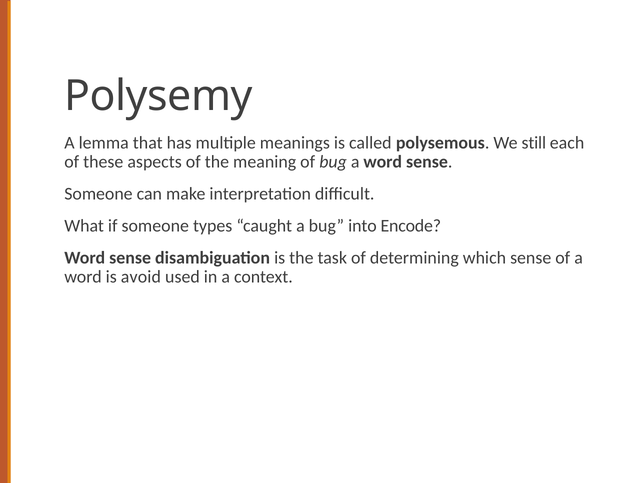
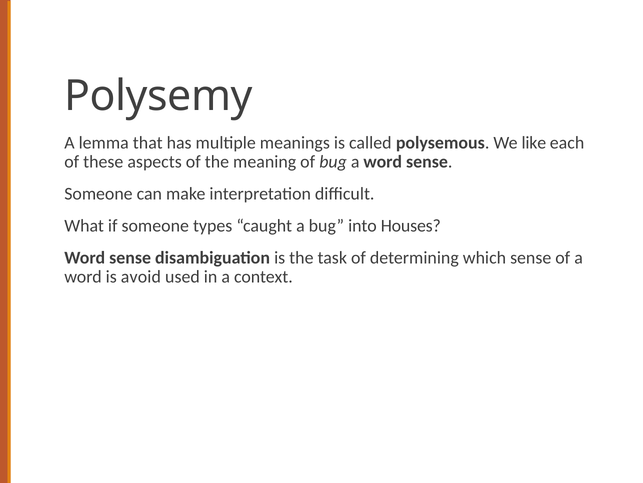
still: still -> like (534, 143)
Encode: Encode -> Houses (411, 225)
